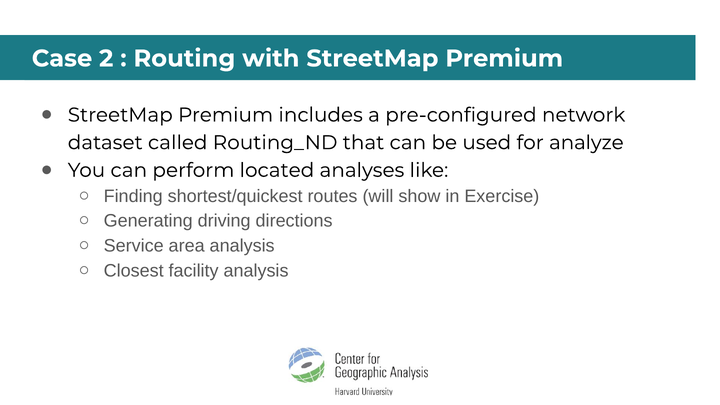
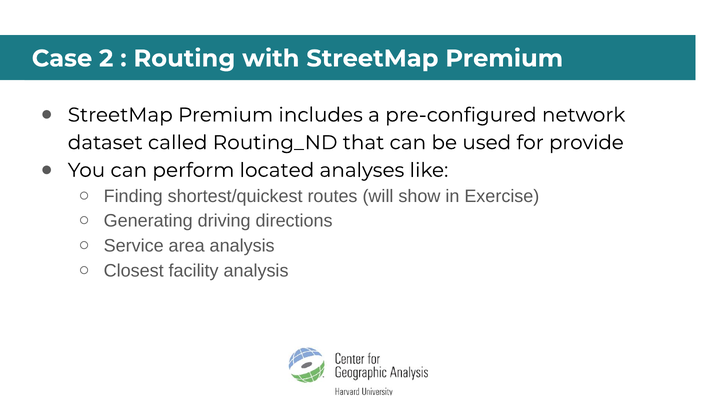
analyze: analyze -> provide (586, 143)
